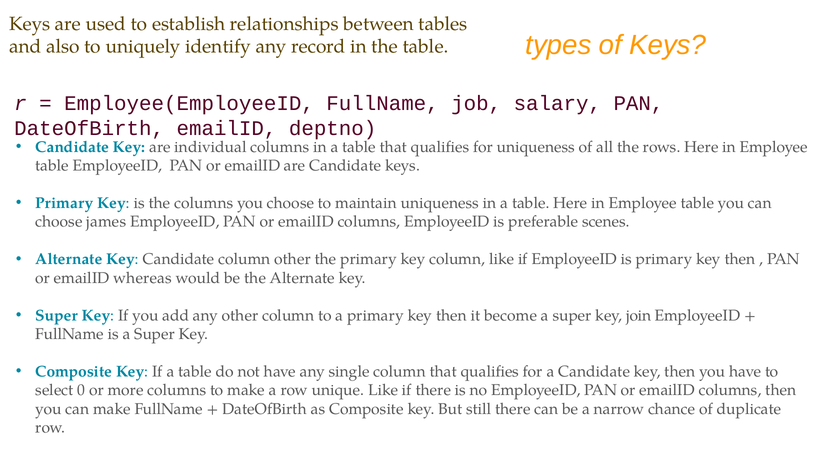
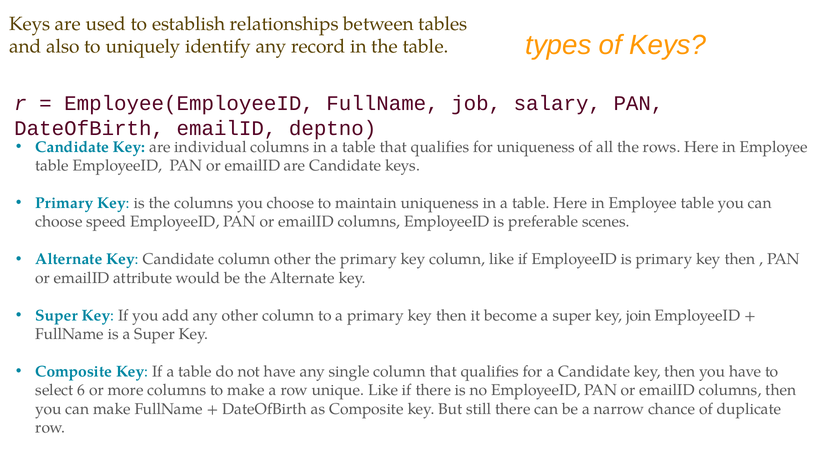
james: james -> speed (106, 222)
whereas: whereas -> attribute (143, 278)
0: 0 -> 6 (81, 390)
